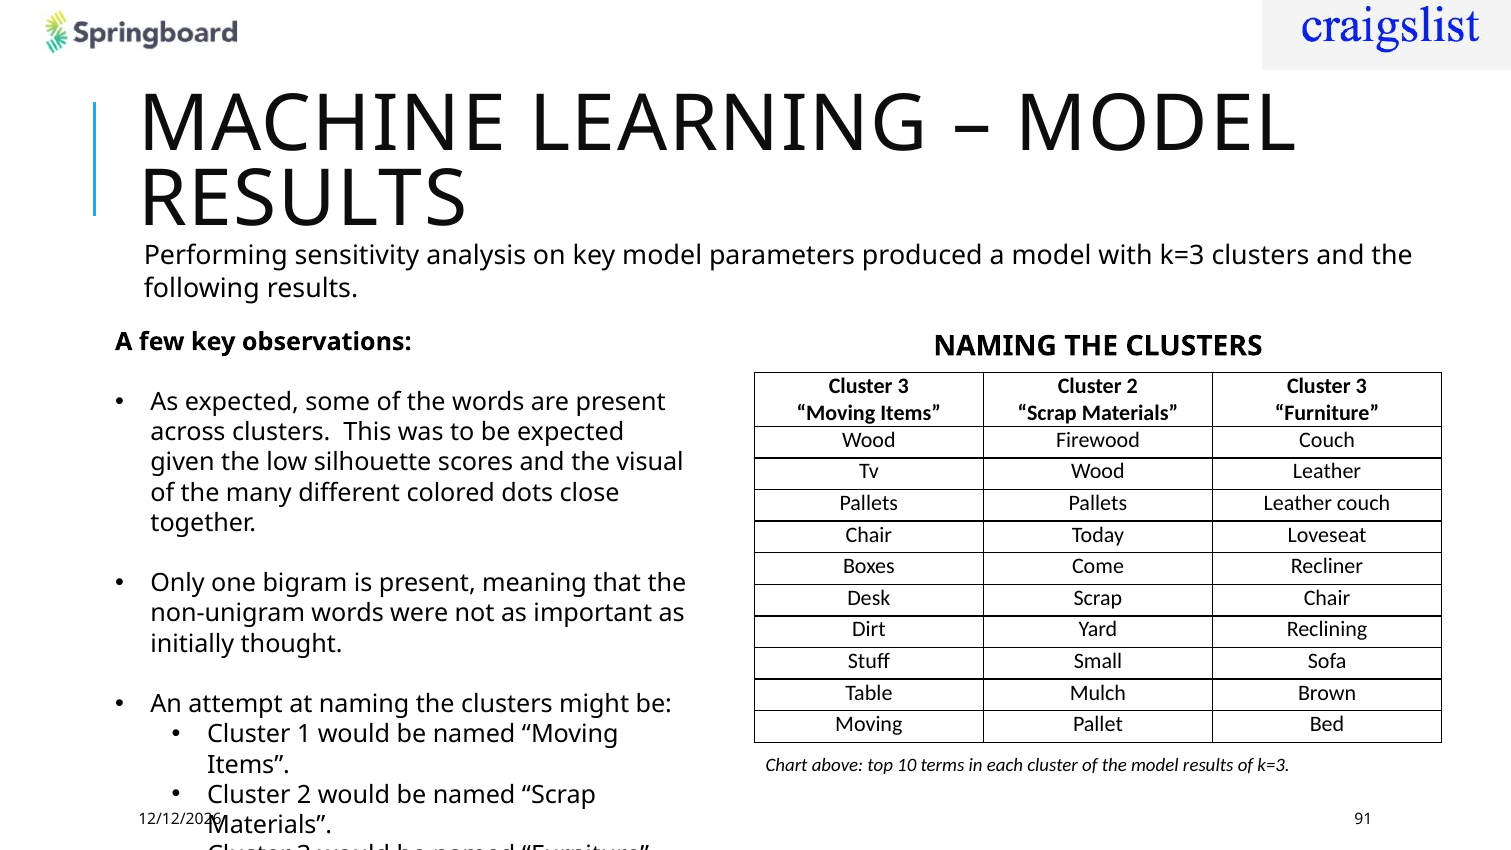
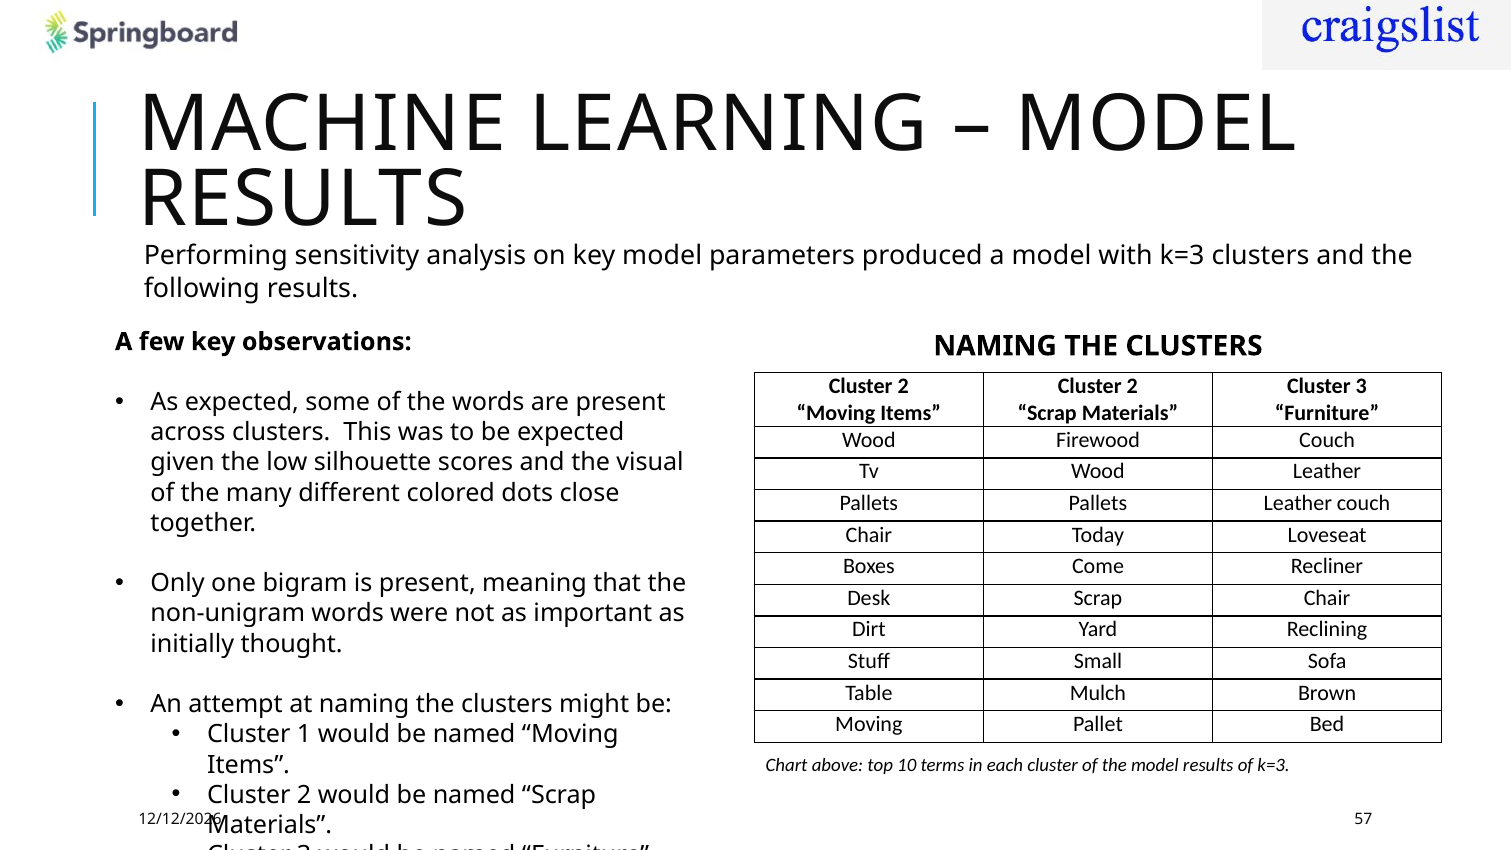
3: 3 -> 2 (903, 386)
91: 91 -> 57 (1363, 819)
